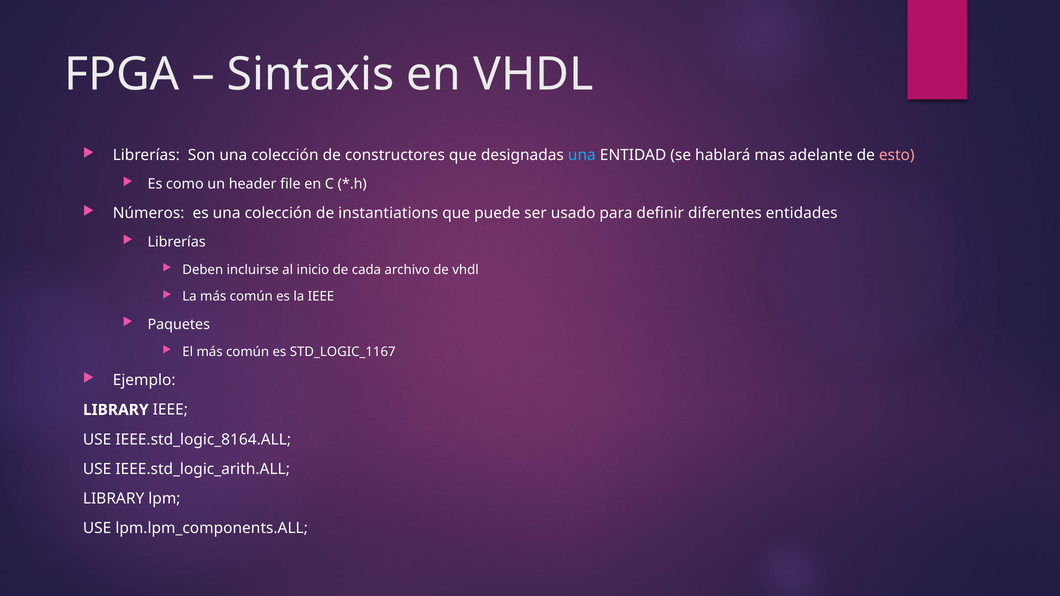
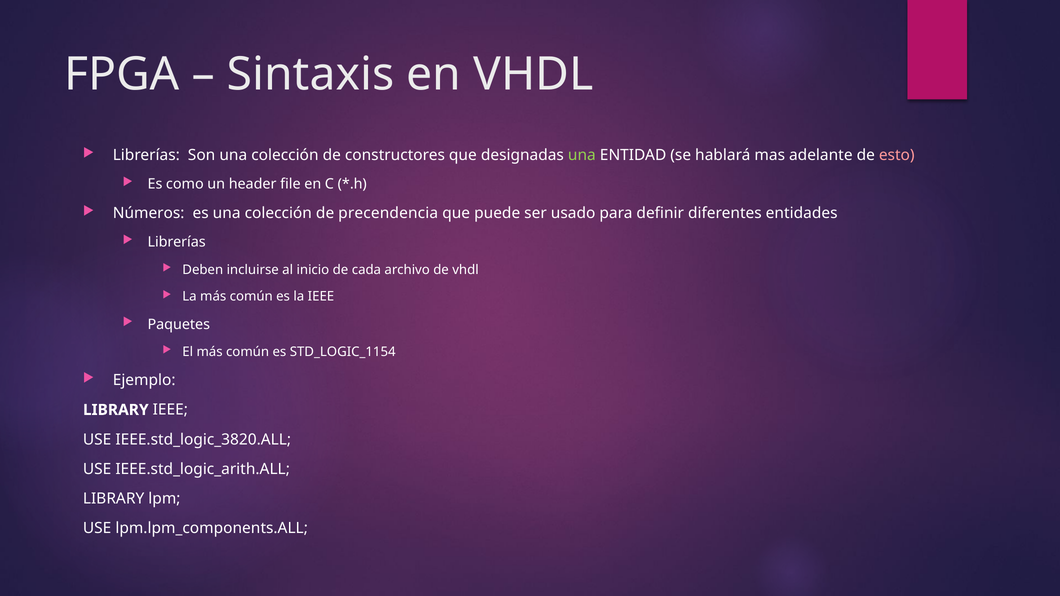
una colour: light blue -> light green (582, 155)
instantiations: instantiations -> precendencia (388, 213)
STD_LOGIC_1167: STD_LOGIC_1167 -> STD_LOGIC_1154 (343, 352)
IEEE.std_logic_8164.ALL: IEEE.std_logic_8164.ALL -> IEEE.std_logic_3820.ALL (203, 440)
